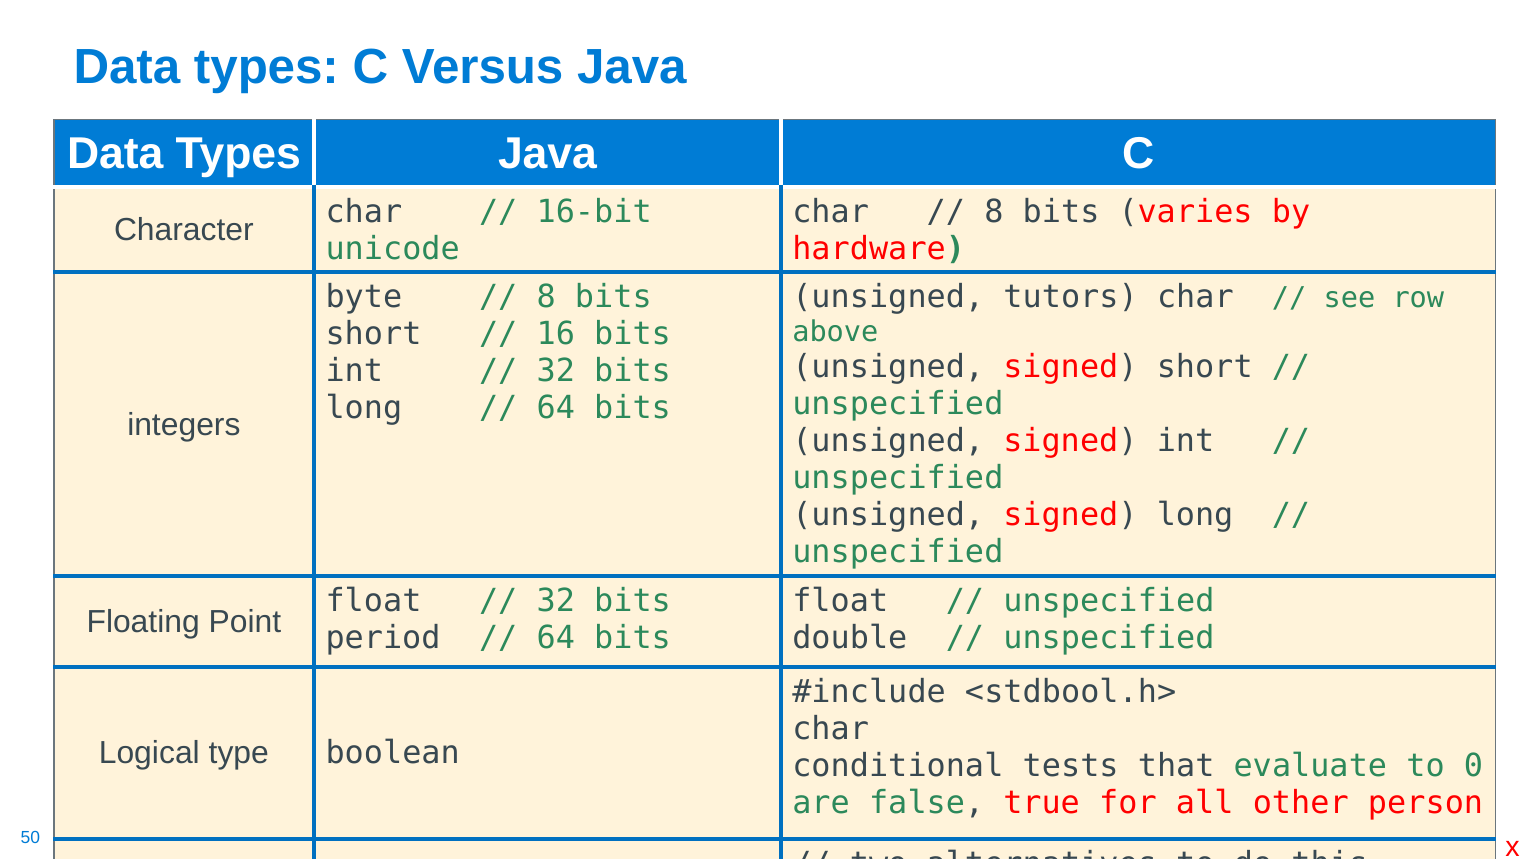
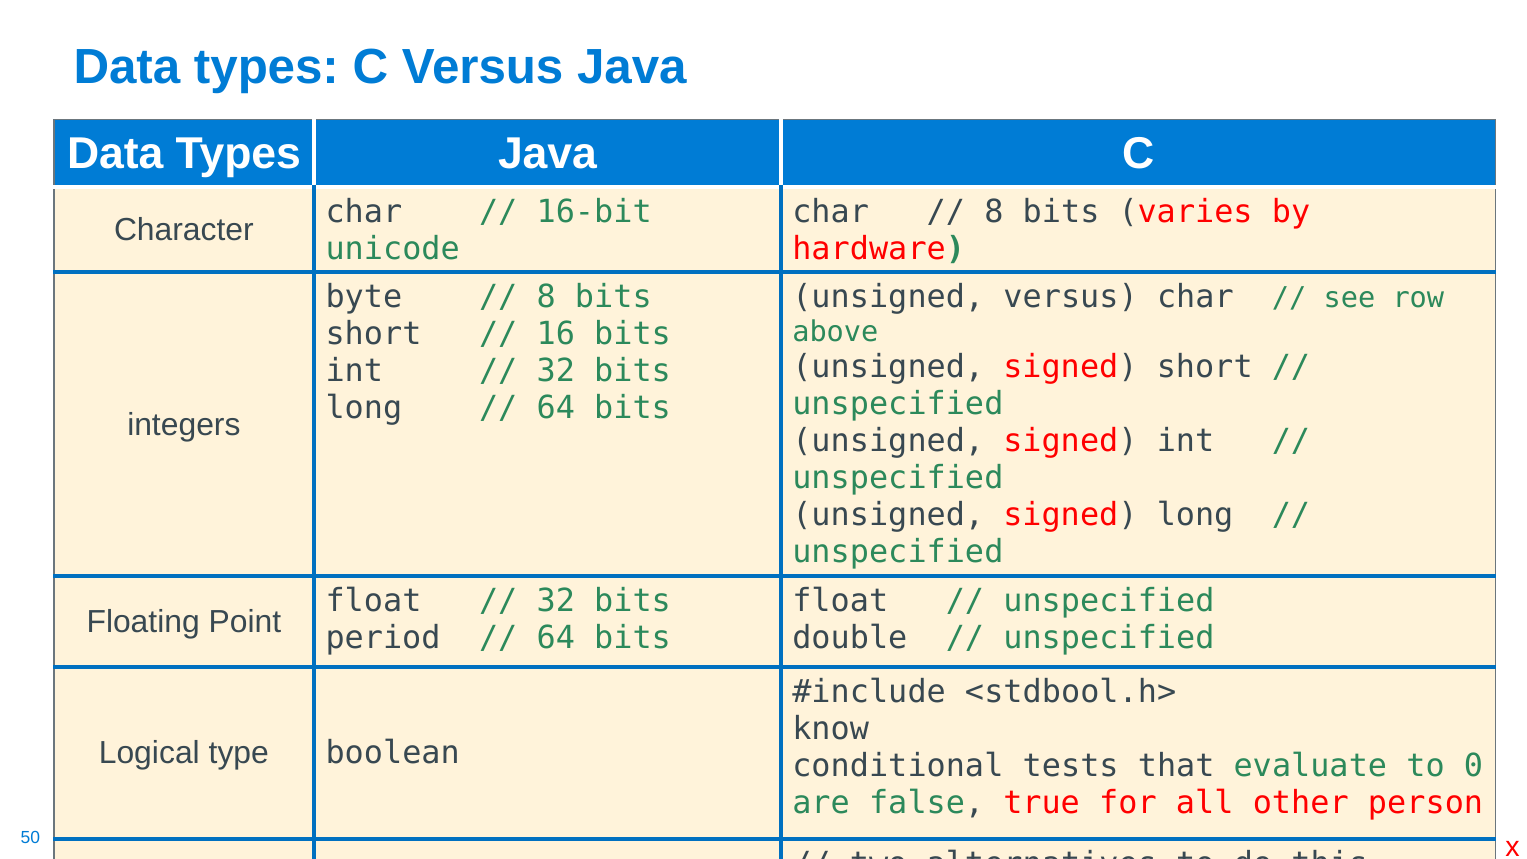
unsigned tutors: tutors -> versus (1071, 297)
char: char -> know (831, 728)
